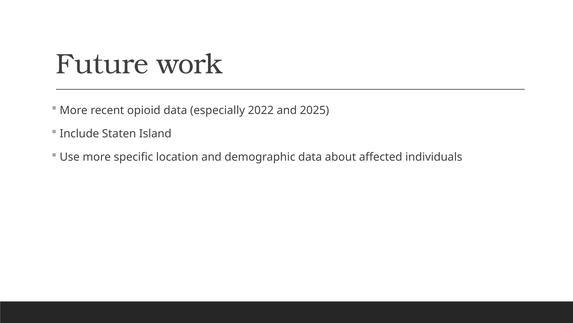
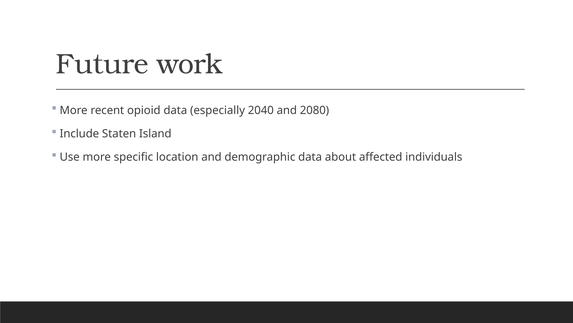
2022: 2022 -> 2040 (261, 110)
2025: 2025 -> 2080 (315, 110)
